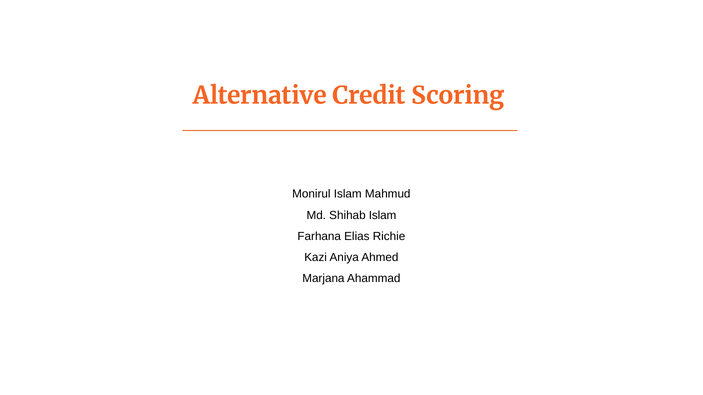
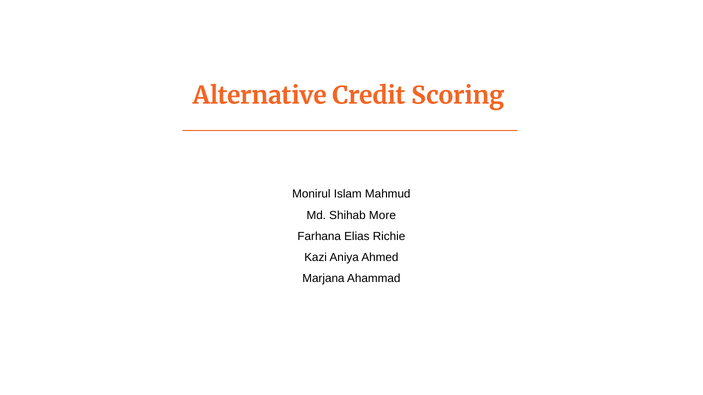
Shihab Islam: Islam -> More (382, 215)
